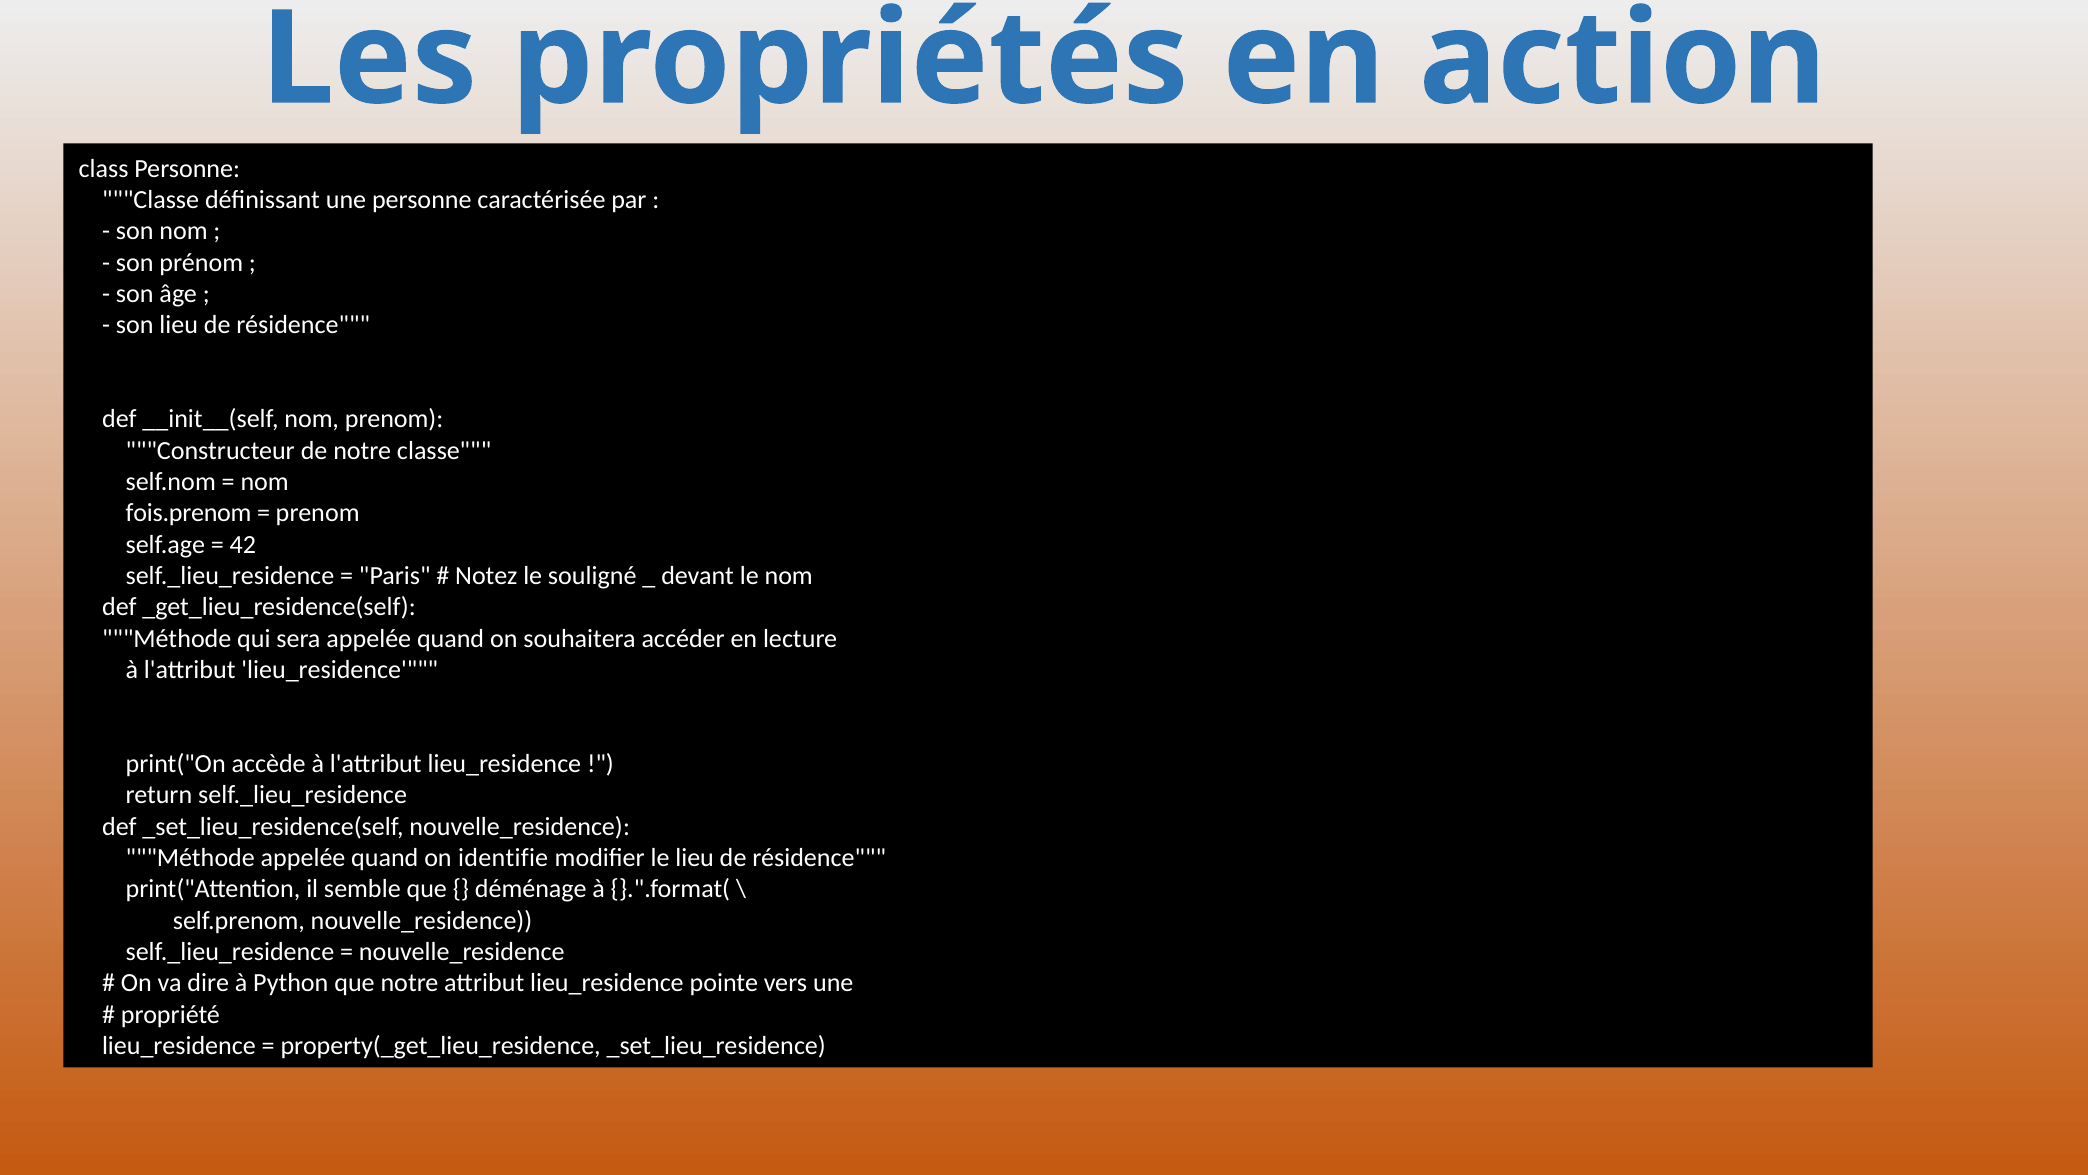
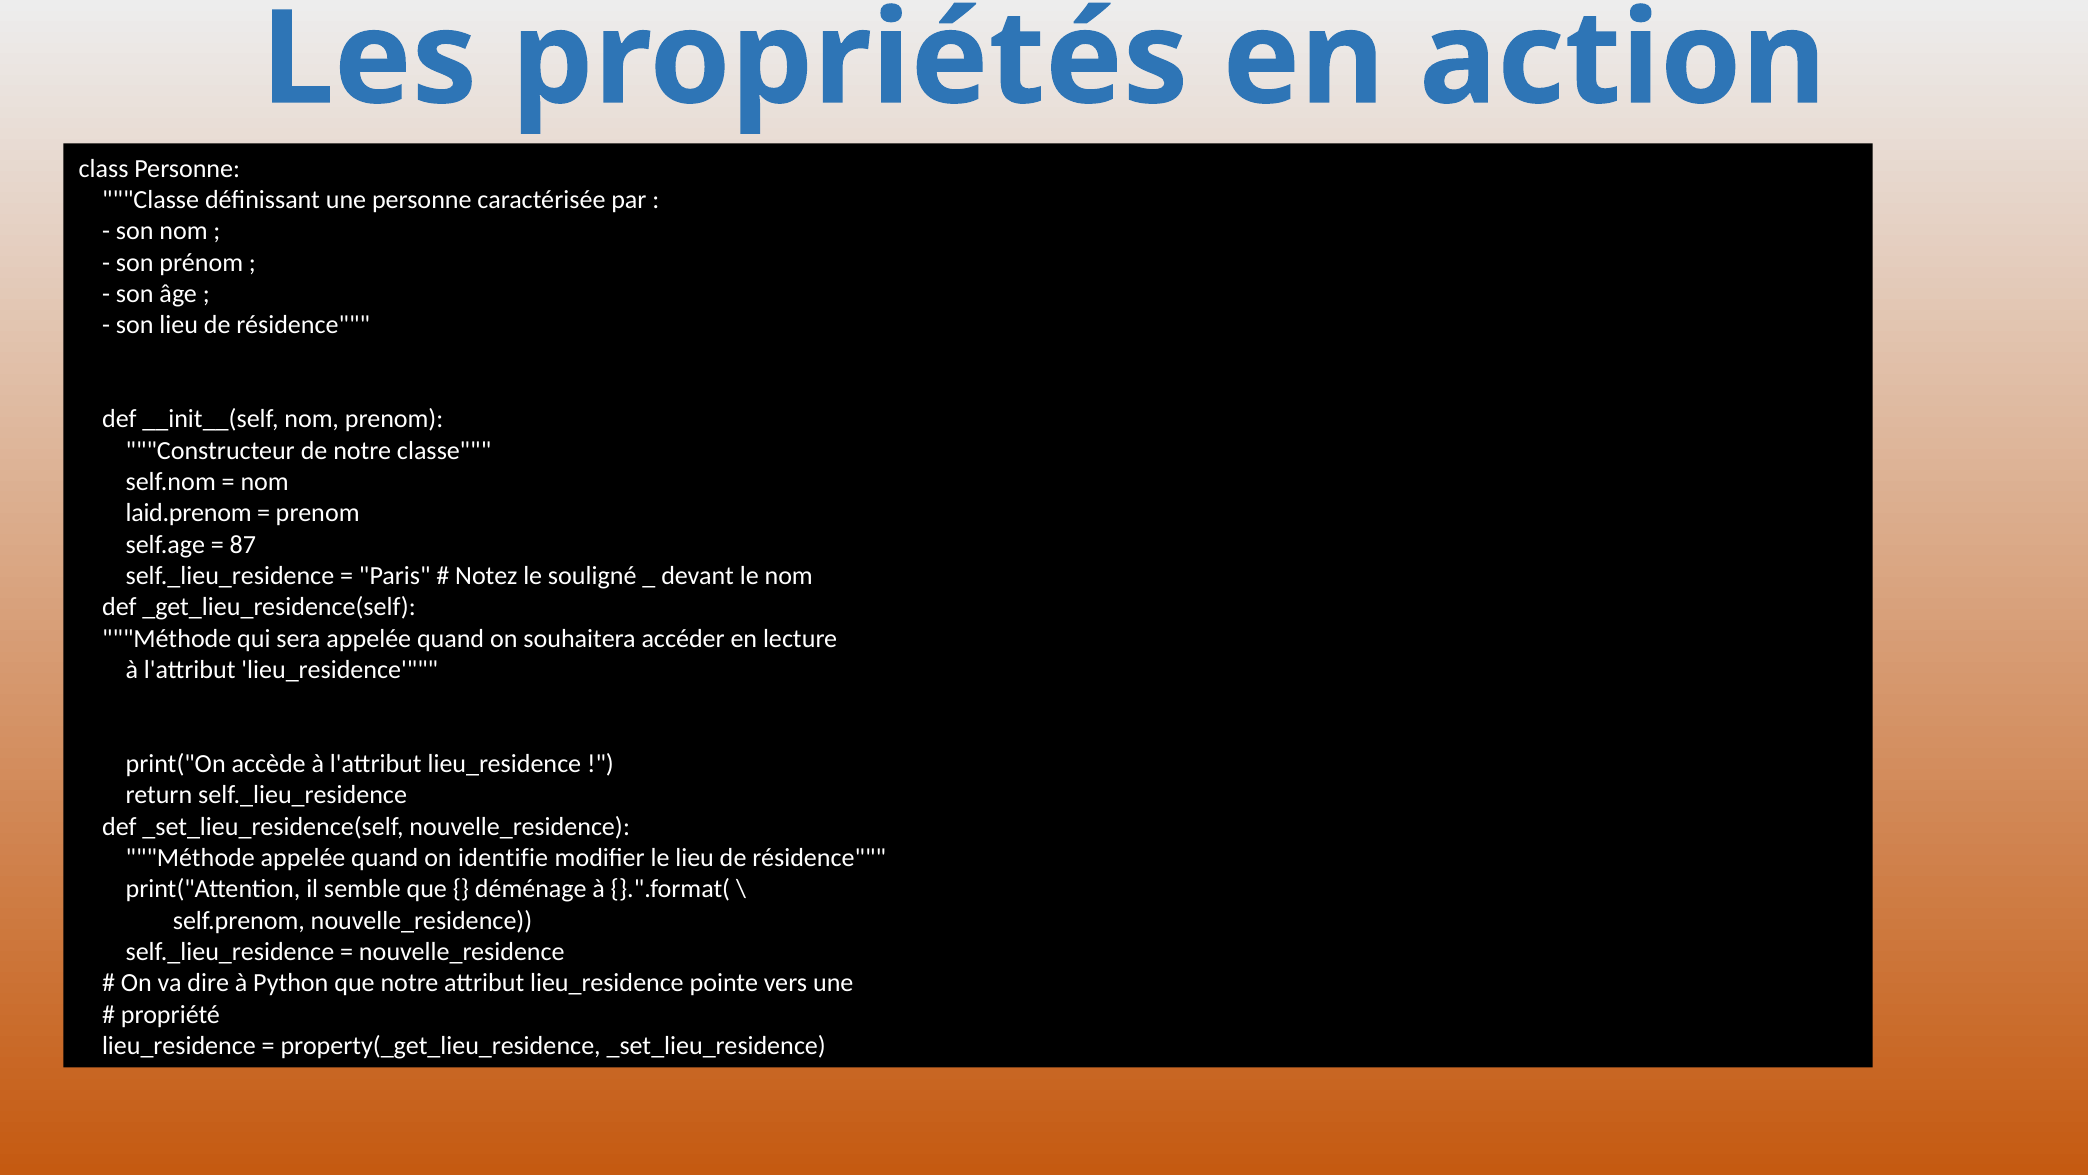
fois.prenom: fois.prenom -> laid.prenom (189, 513)
42: 42 -> 87 (243, 544)
